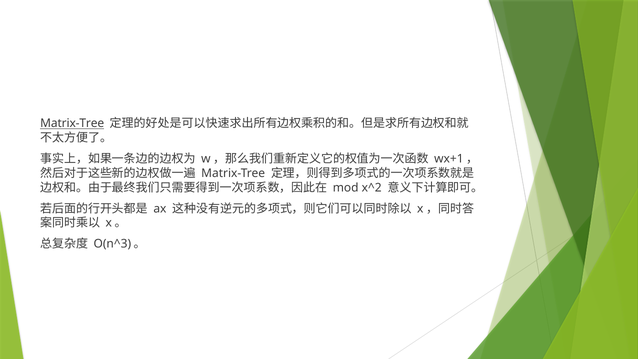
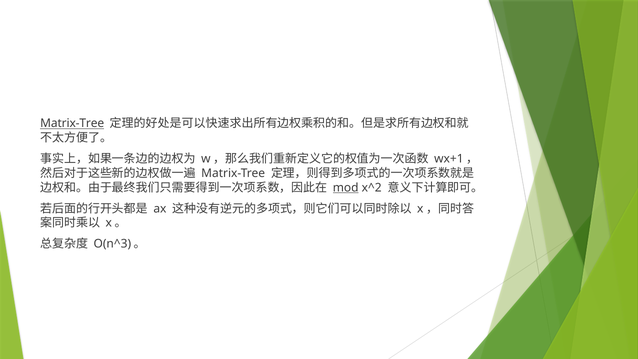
mod underline: none -> present (346, 188)
